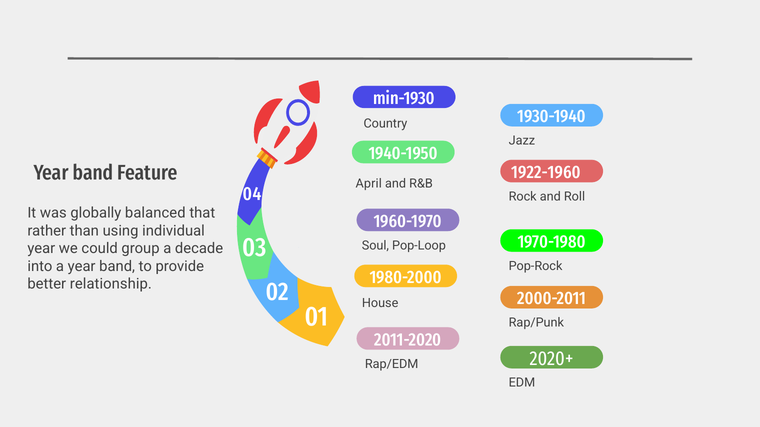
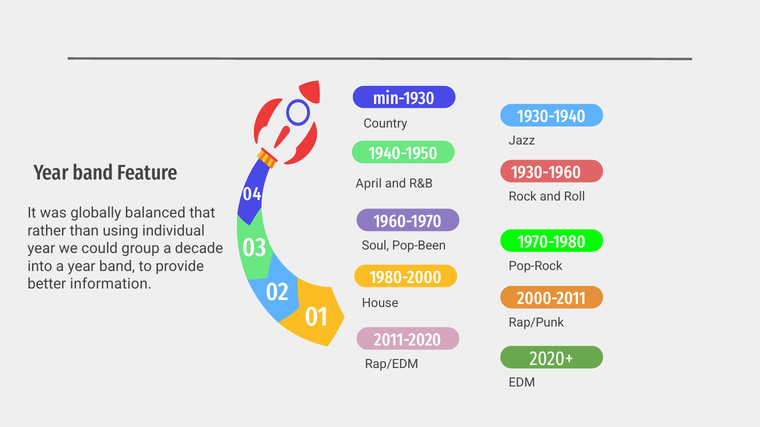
1922-1960: 1922-1960 -> 1930-1960 (546, 173)
Pop-Loop: Pop-Loop -> Pop-Been (419, 246)
relationship: relationship -> information (111, 284)
